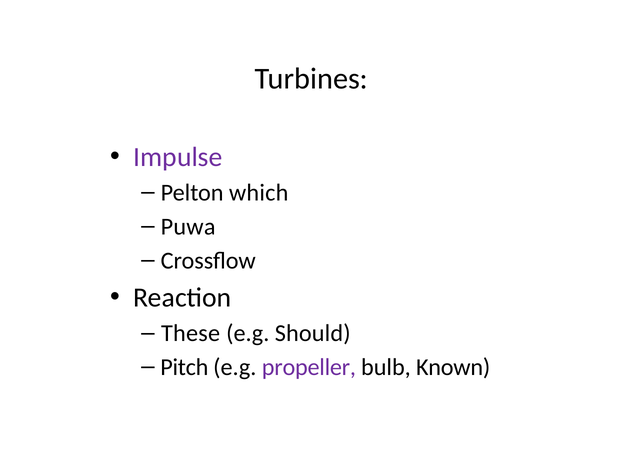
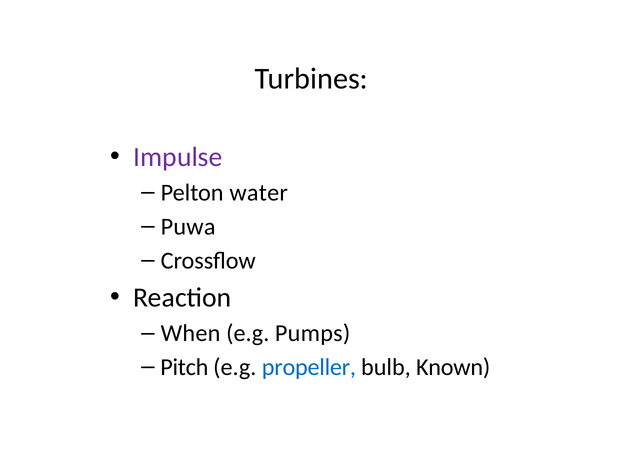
which: which -> water (259, 192)
These: These -> When (191, 333)
Should: Should -> Pumps (313, 333)
propeller colour: purple -> blue (309, 367)
